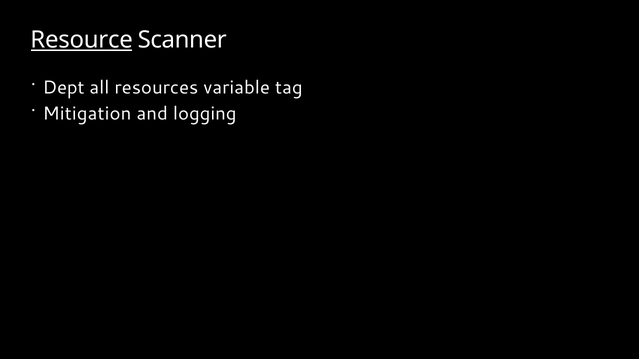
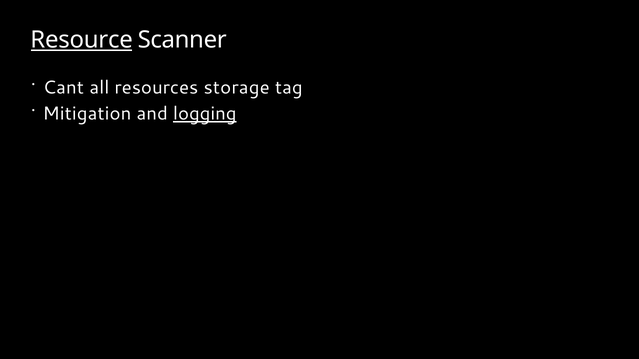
Dept: Dept -> Cant (63, 88)
variable: variable -> storage (237, 88)
logging underline: none -> present (205, 114)
